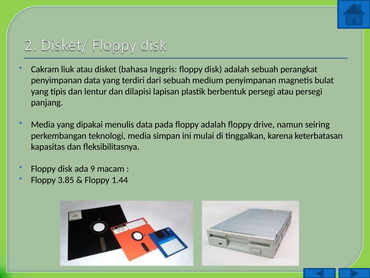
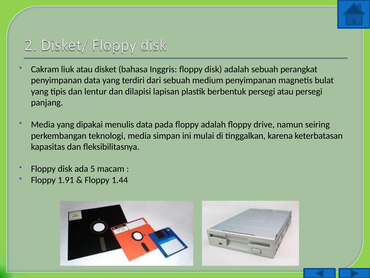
9: 9 -> 5 (93, 169)
3.85: 3.85 -> 1.91 (66, 180)
